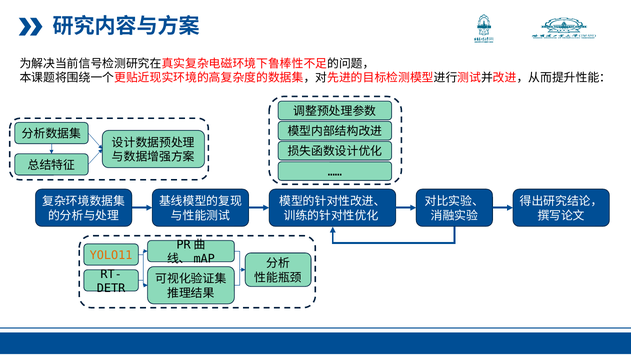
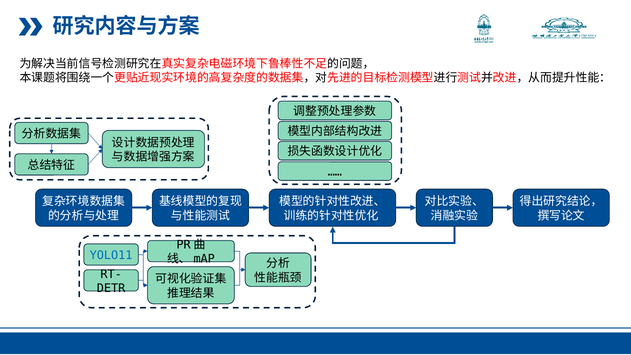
YOLO11 colour: orange -> blue (111, 255)
